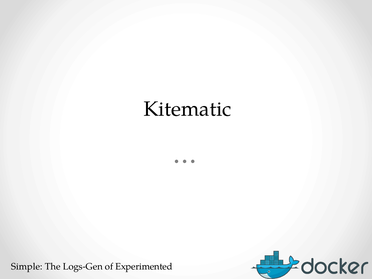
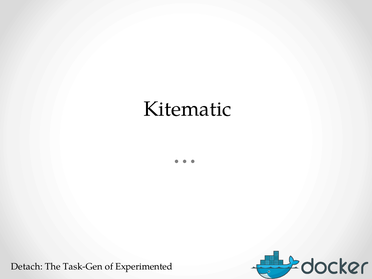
Simple: Simple -> Detach (27, 267)
Logs-Gen: Logs-Gen -> Task-Gen (83, 267)
